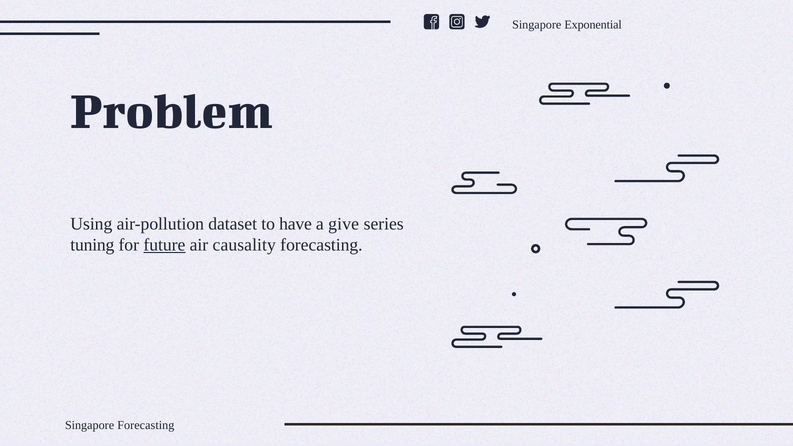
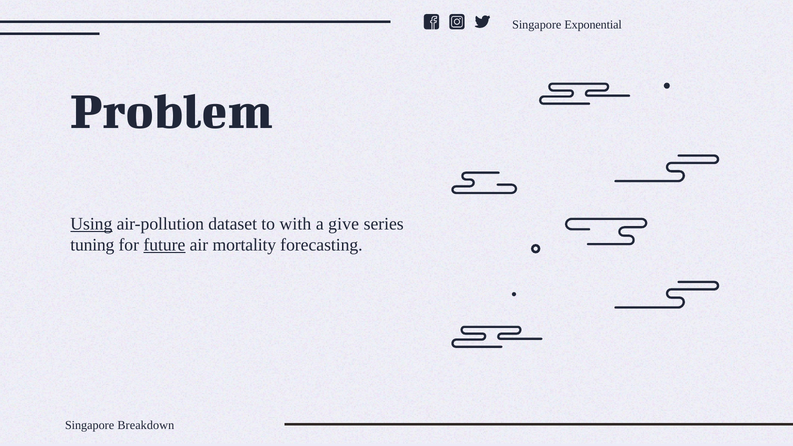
Using underline: none -> present (91, 224)
have: have -> with (295, 224)
causality: causality -> mortality (244, 245)
Singapore Forecasting: Forecasting -> Breakdown (146, 425)
